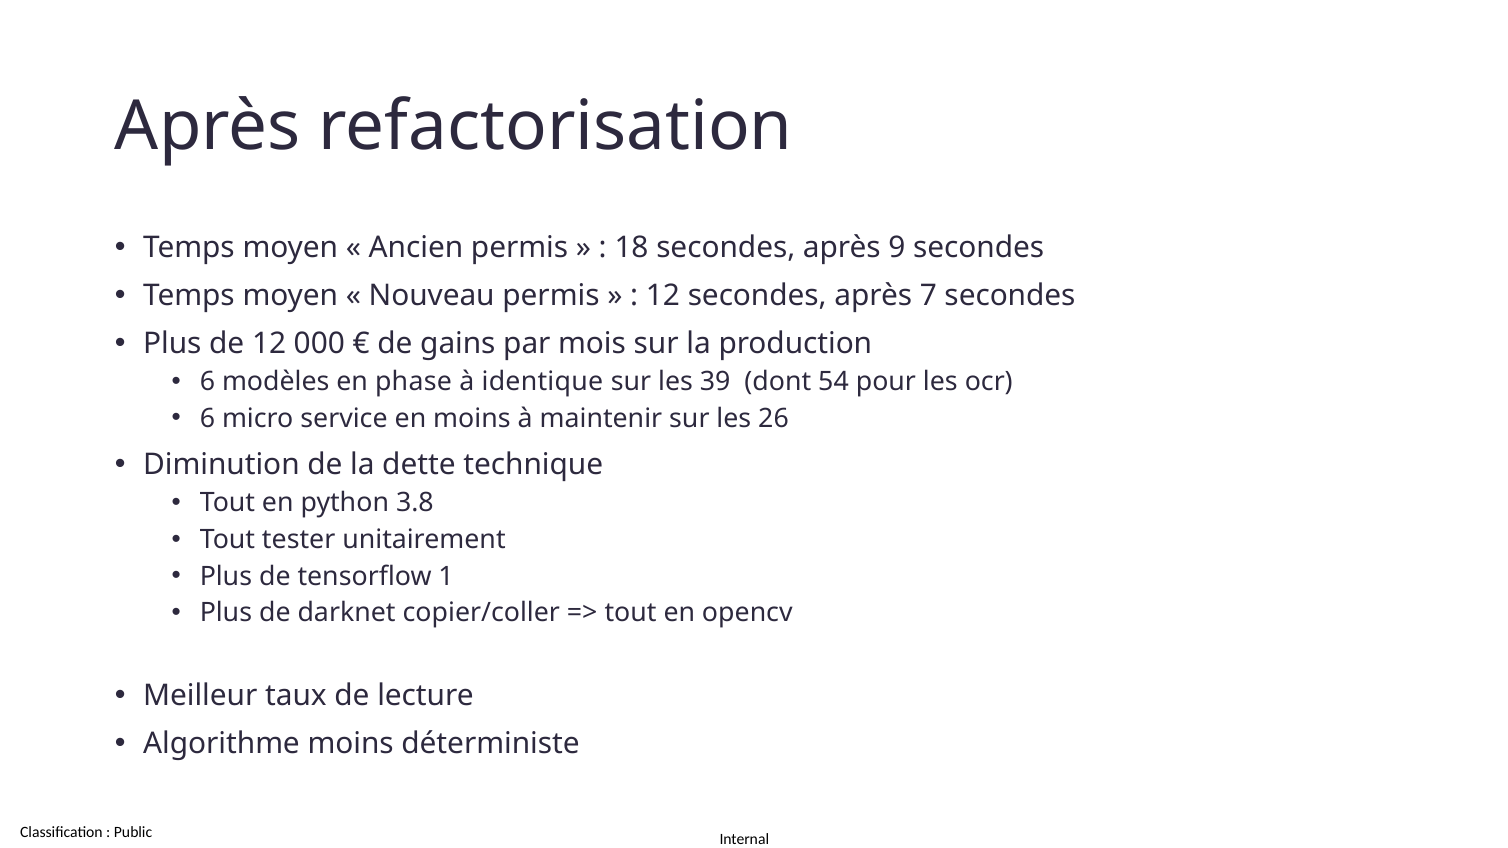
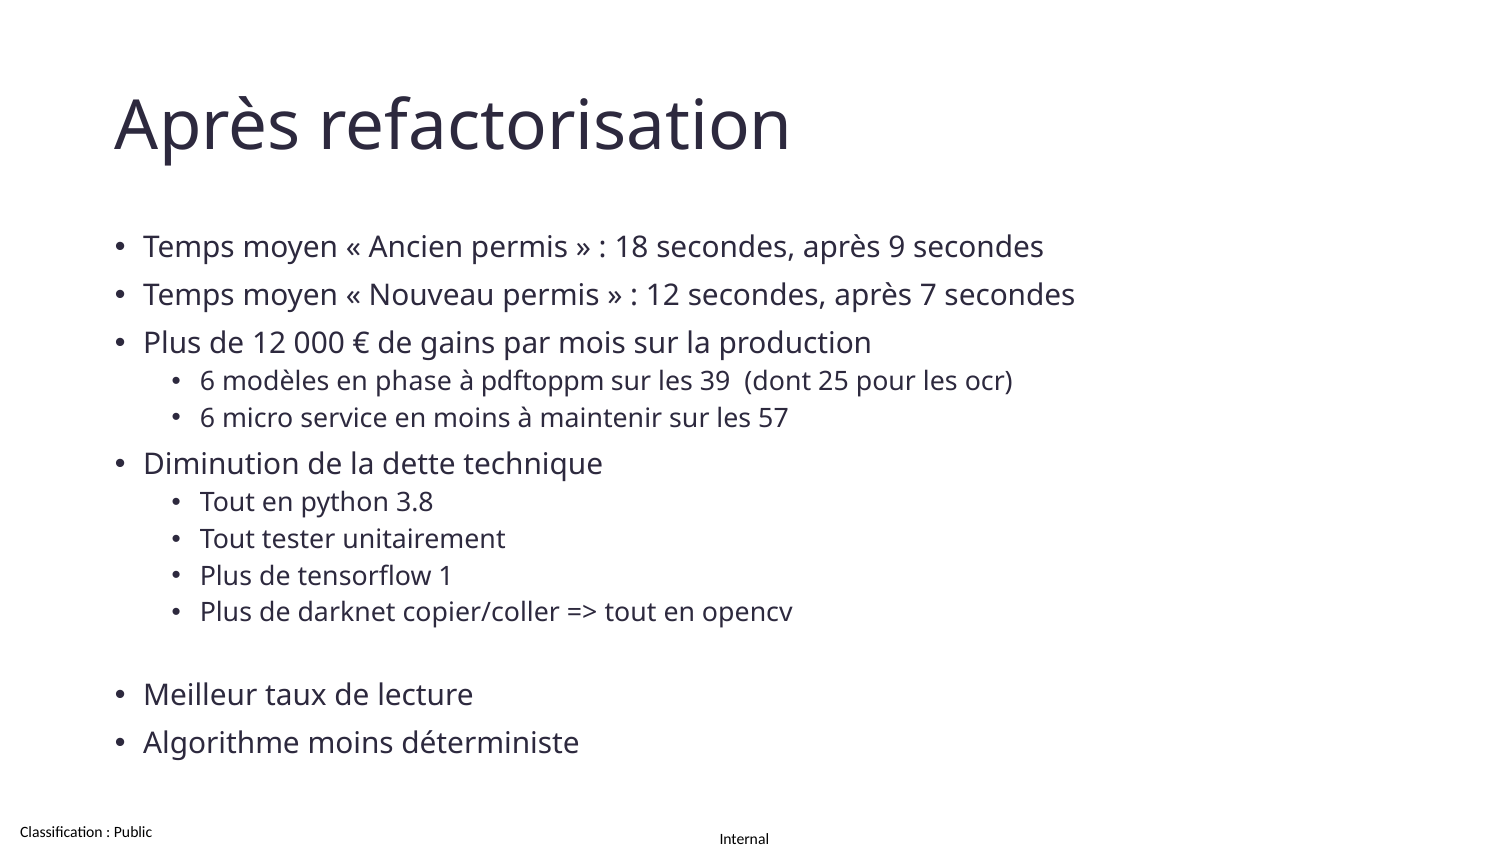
identique: identique -> pdftoppm (543, 382)
54: 54 -> 25 (834, 382)
26: 26 -> 57 (774, 418)
